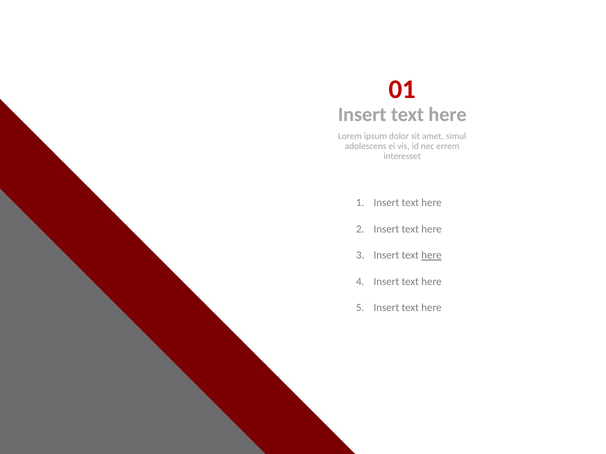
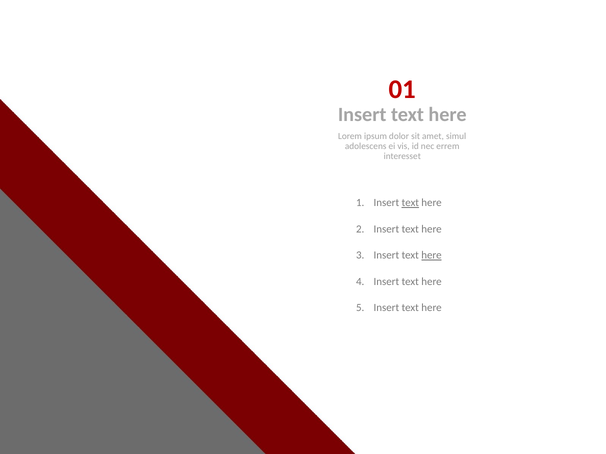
text underline: none -> present (410, 203)
